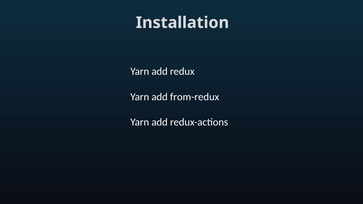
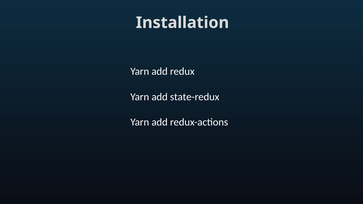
from-redux: from-redux -> state-redux (195, 97)
